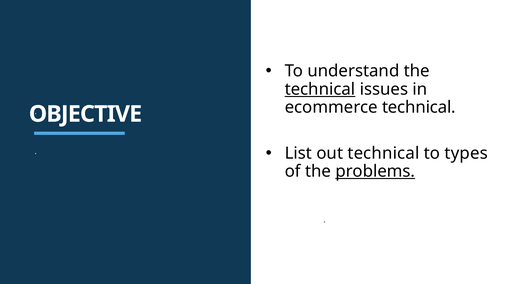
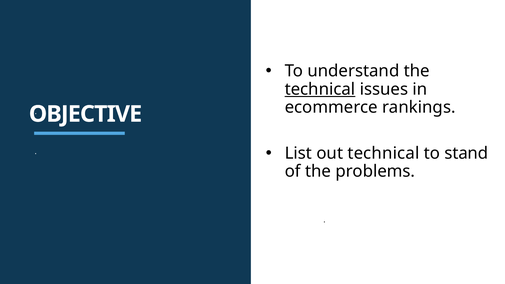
ecommerce technical: technical -> rankings (419, 107)
types: types -> stand (466, 153)
problems underline: present -> none (375, 171)
